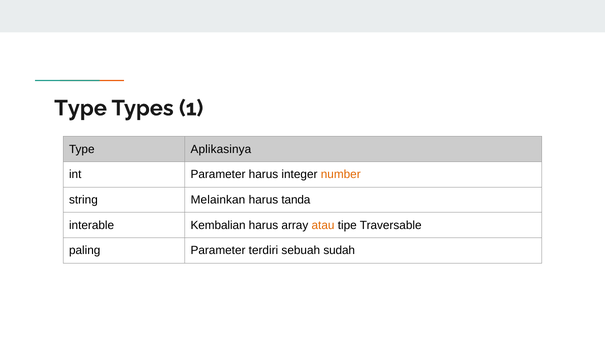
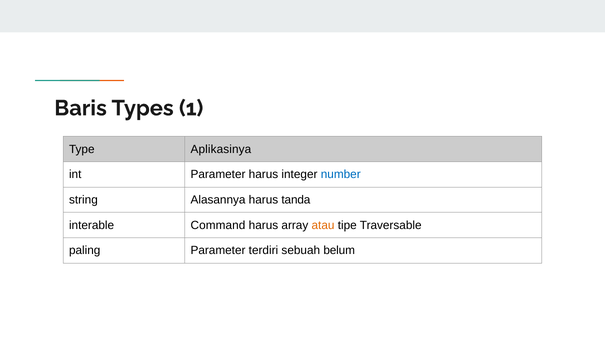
Type: Type -> Baris (81, 108)
number colour: orange -> blue (341, 174)
Melainkan: Melainkan -> Alasannya (218, 200)
Kembalian: Kembalian -> Command (218, 225)
sudah: sudah -> belum (339, 250)
